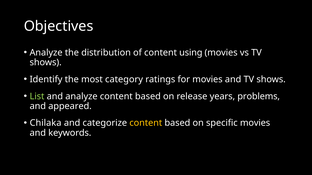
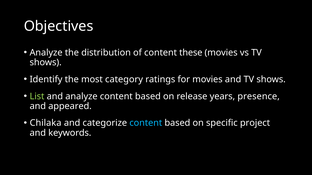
using: using -> these (191, 53)
problems: problems -> presence (259, 97)
content colour: yellow -> light blue (146, 123)
specific movies: movies -> project (255, 123)
